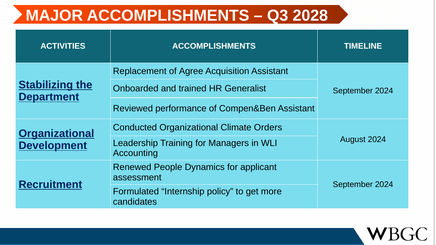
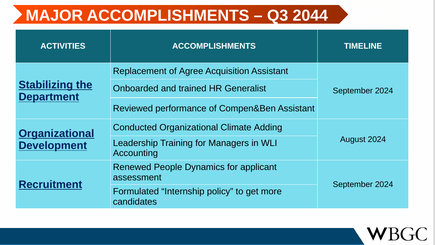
2028: 2028 -> 2044 (310, 16)
Orders: Orders -> Adding (268, 128)
